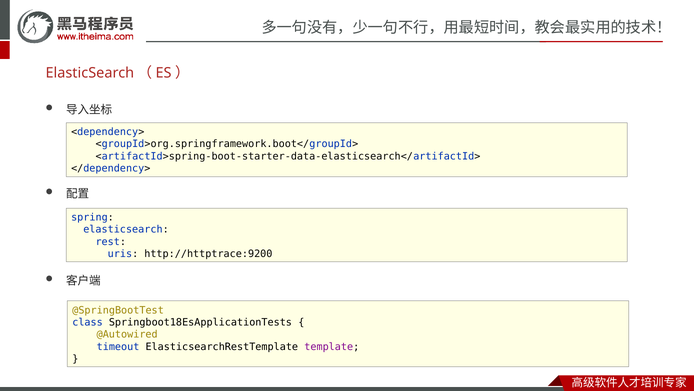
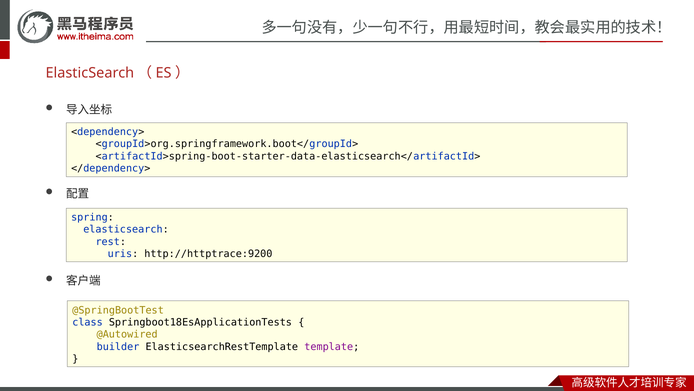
timeout: timeout -> builder (118, 346)
